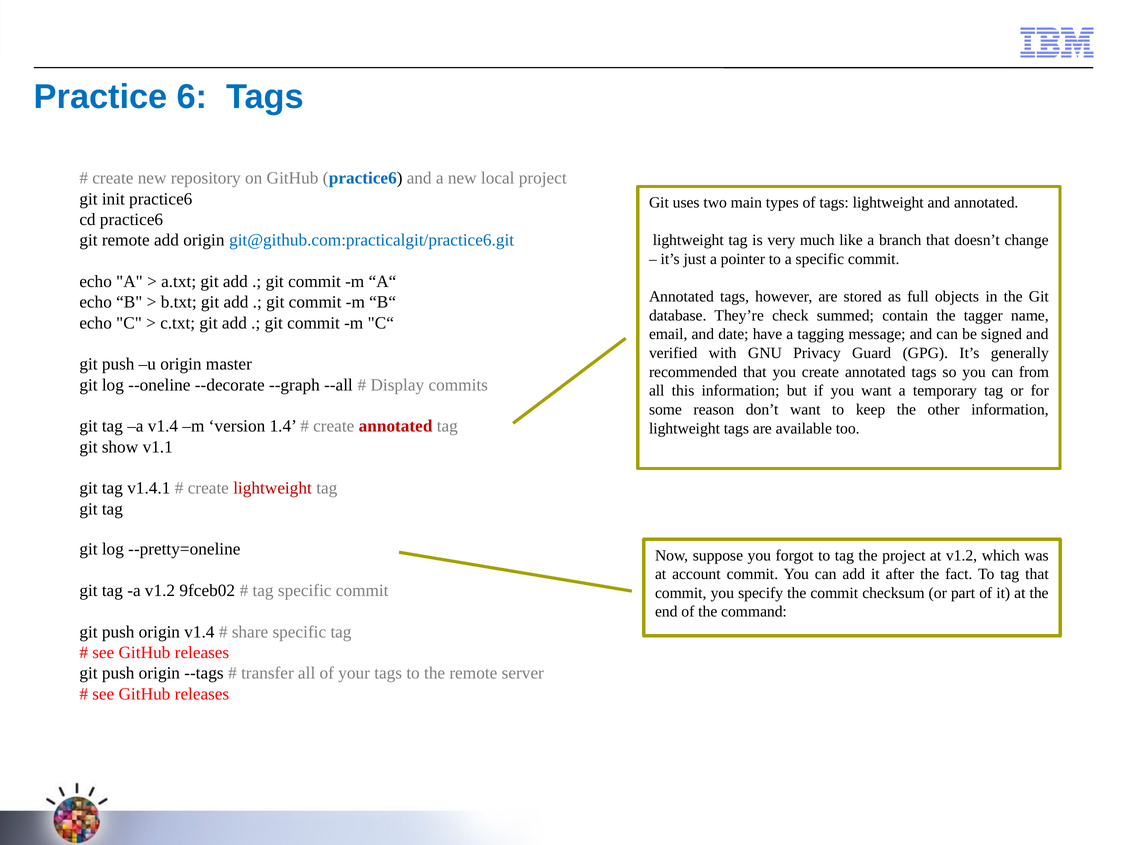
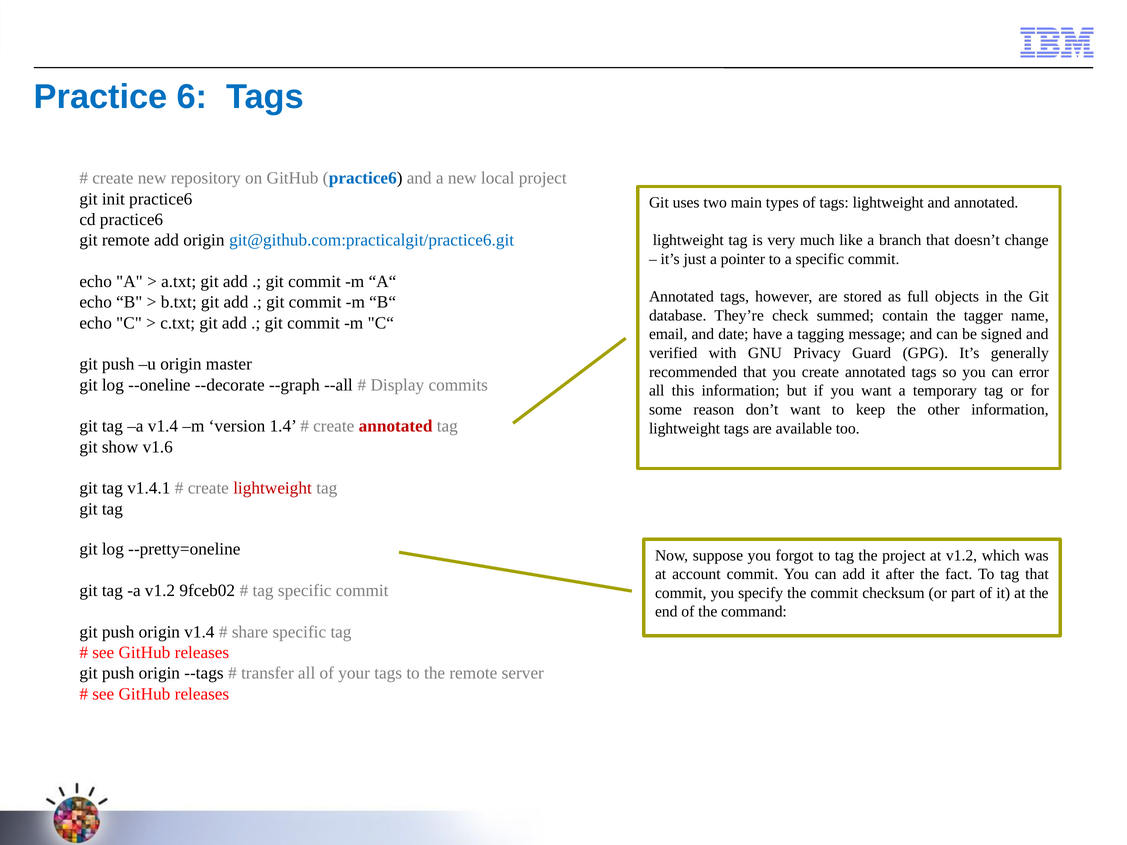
from: from -> error (1034, 372)
v1.1: v1.1 -> v1.6 (158, 447)
